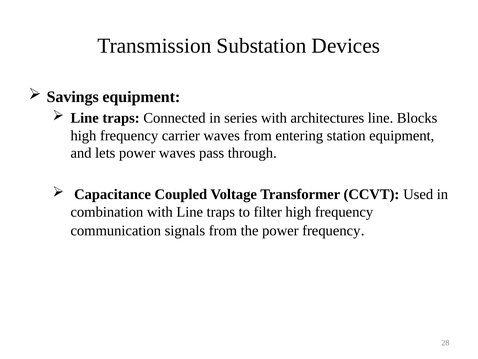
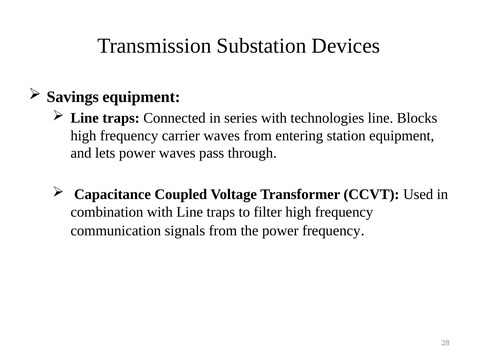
architectures: architectures -> technologies (327, 118)
